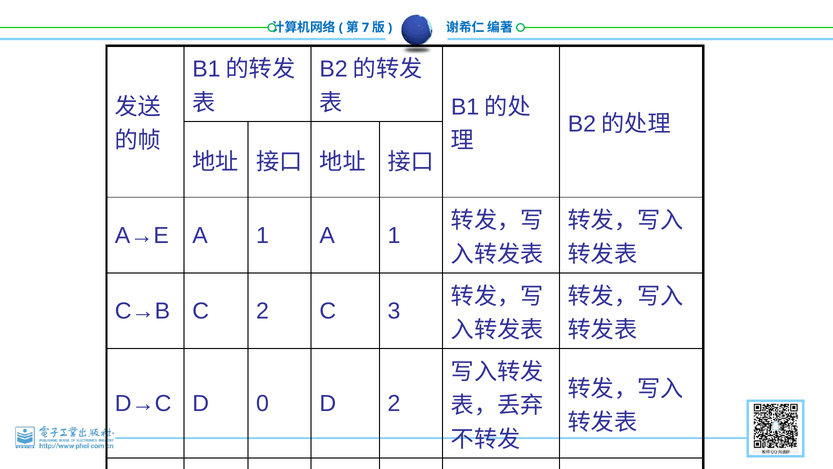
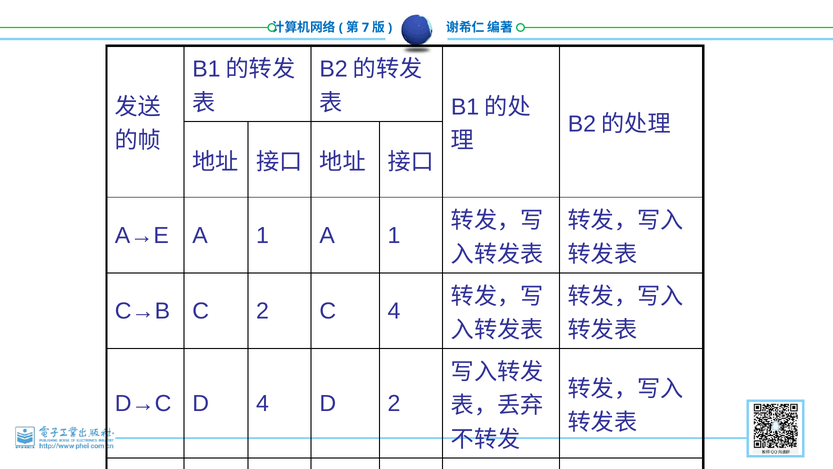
C 3: 3 -> 4 (394, 311)
D 0: 0 -> 4 (263, 403)
